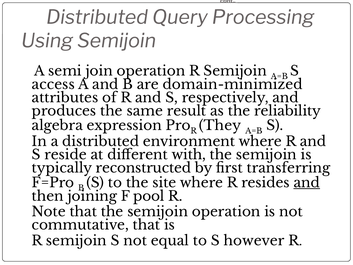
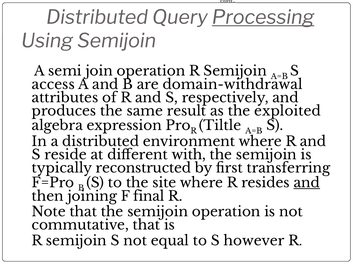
Processing underline: none -> present (263, 17)
domain-minimized: domain-minimized -> domain-withdrawal (233, 85)
reliability: reliability -> exploited (288, 111)
They: They -> Tiltle (220, 126)
pool: pool -> final (149, 196)
